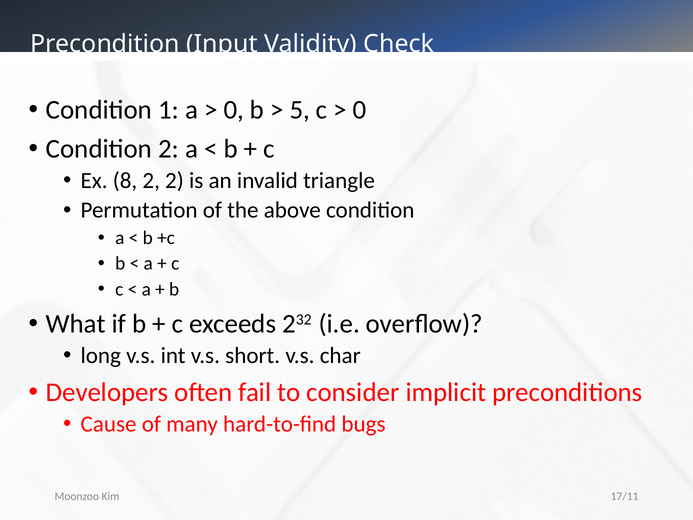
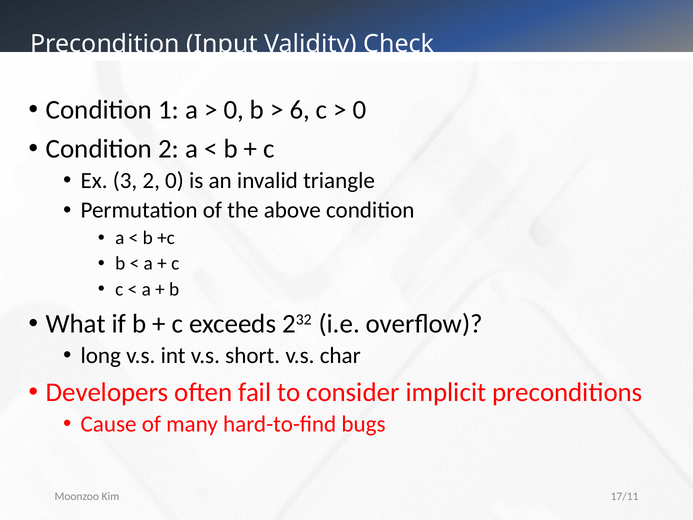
5: 5 -> 6 (300, 110)
8: 8 -> 3 (125, 180)
2 2: 2 -> 0 (174, 180)
